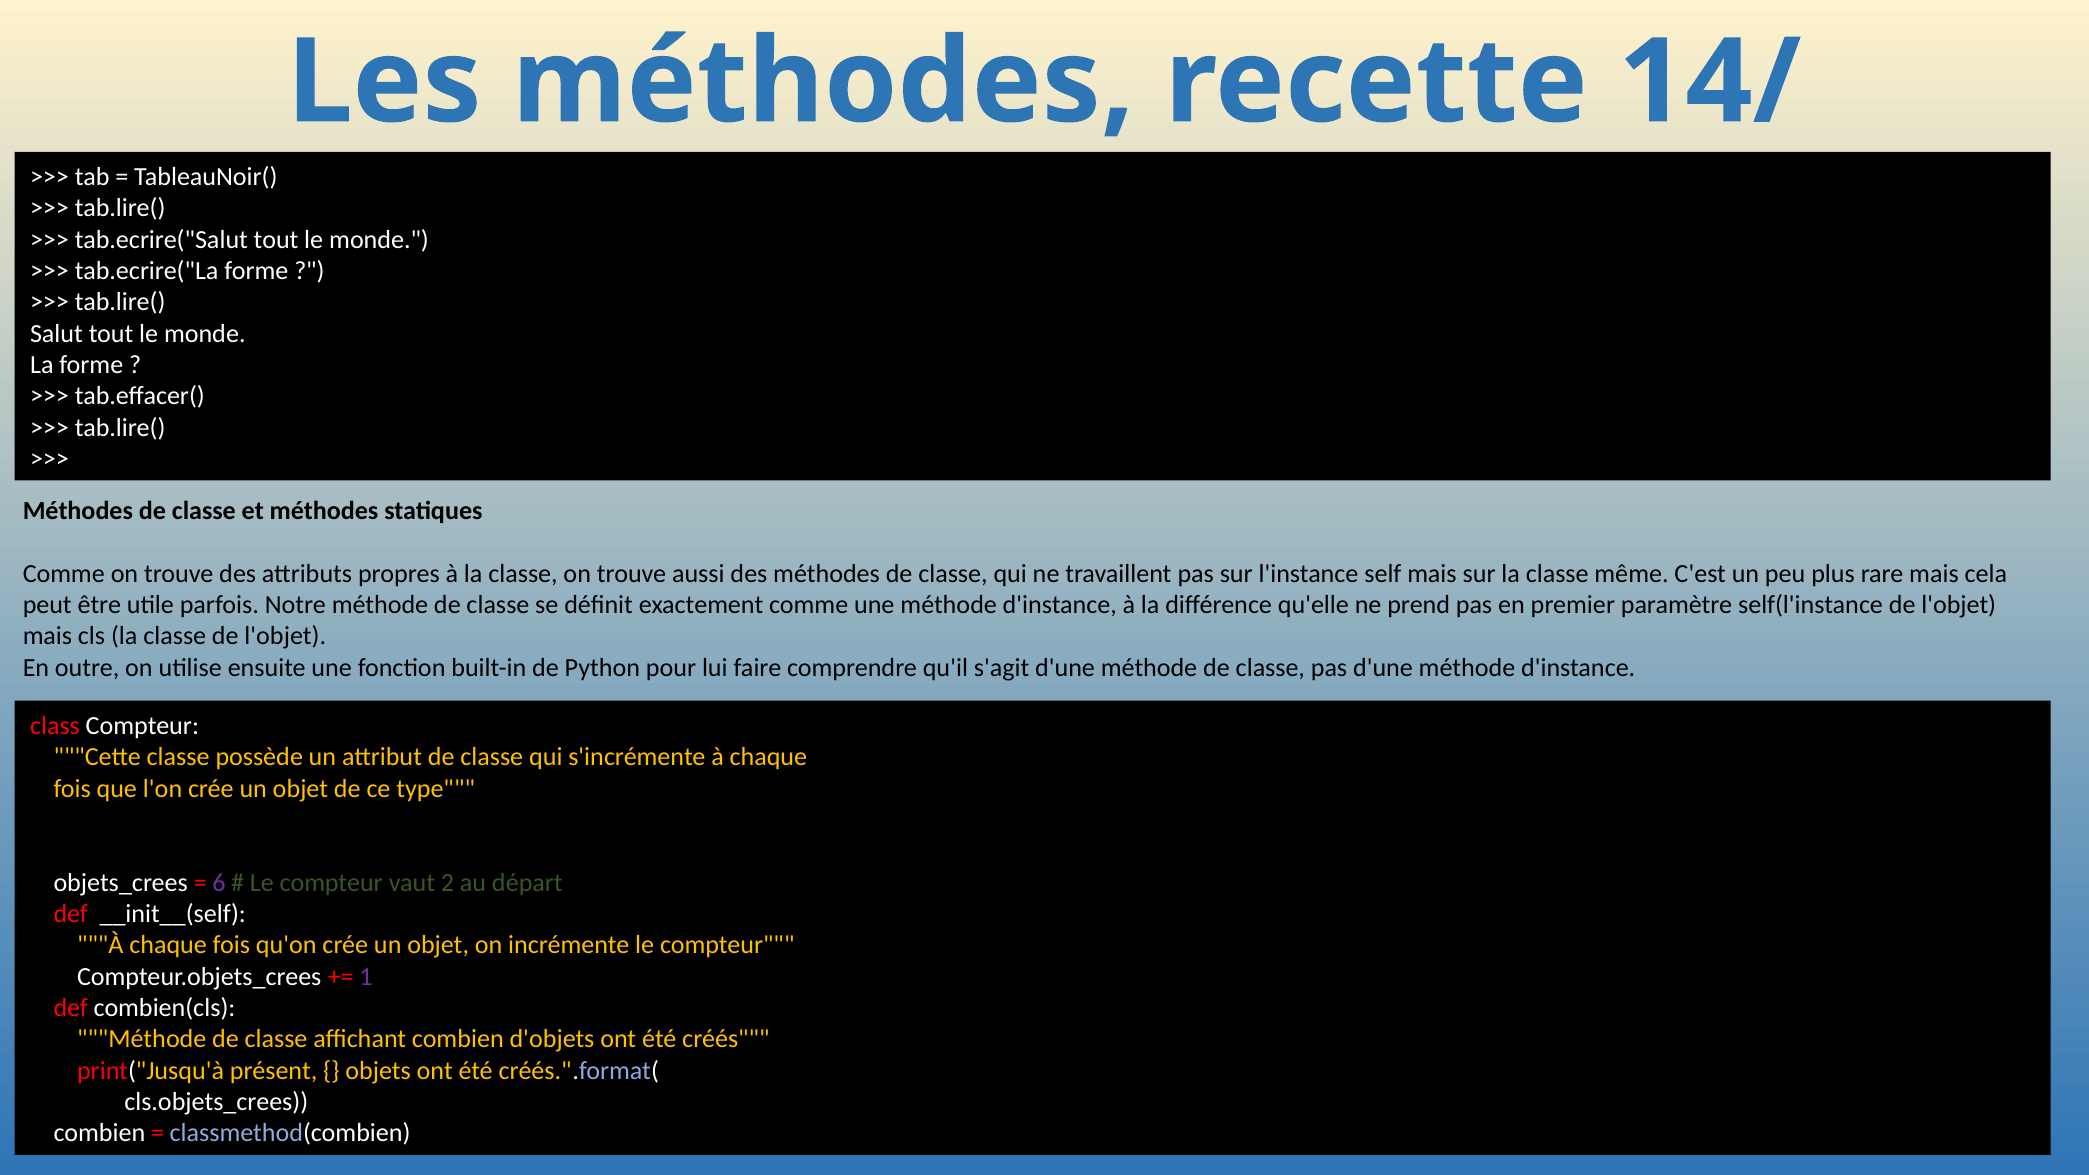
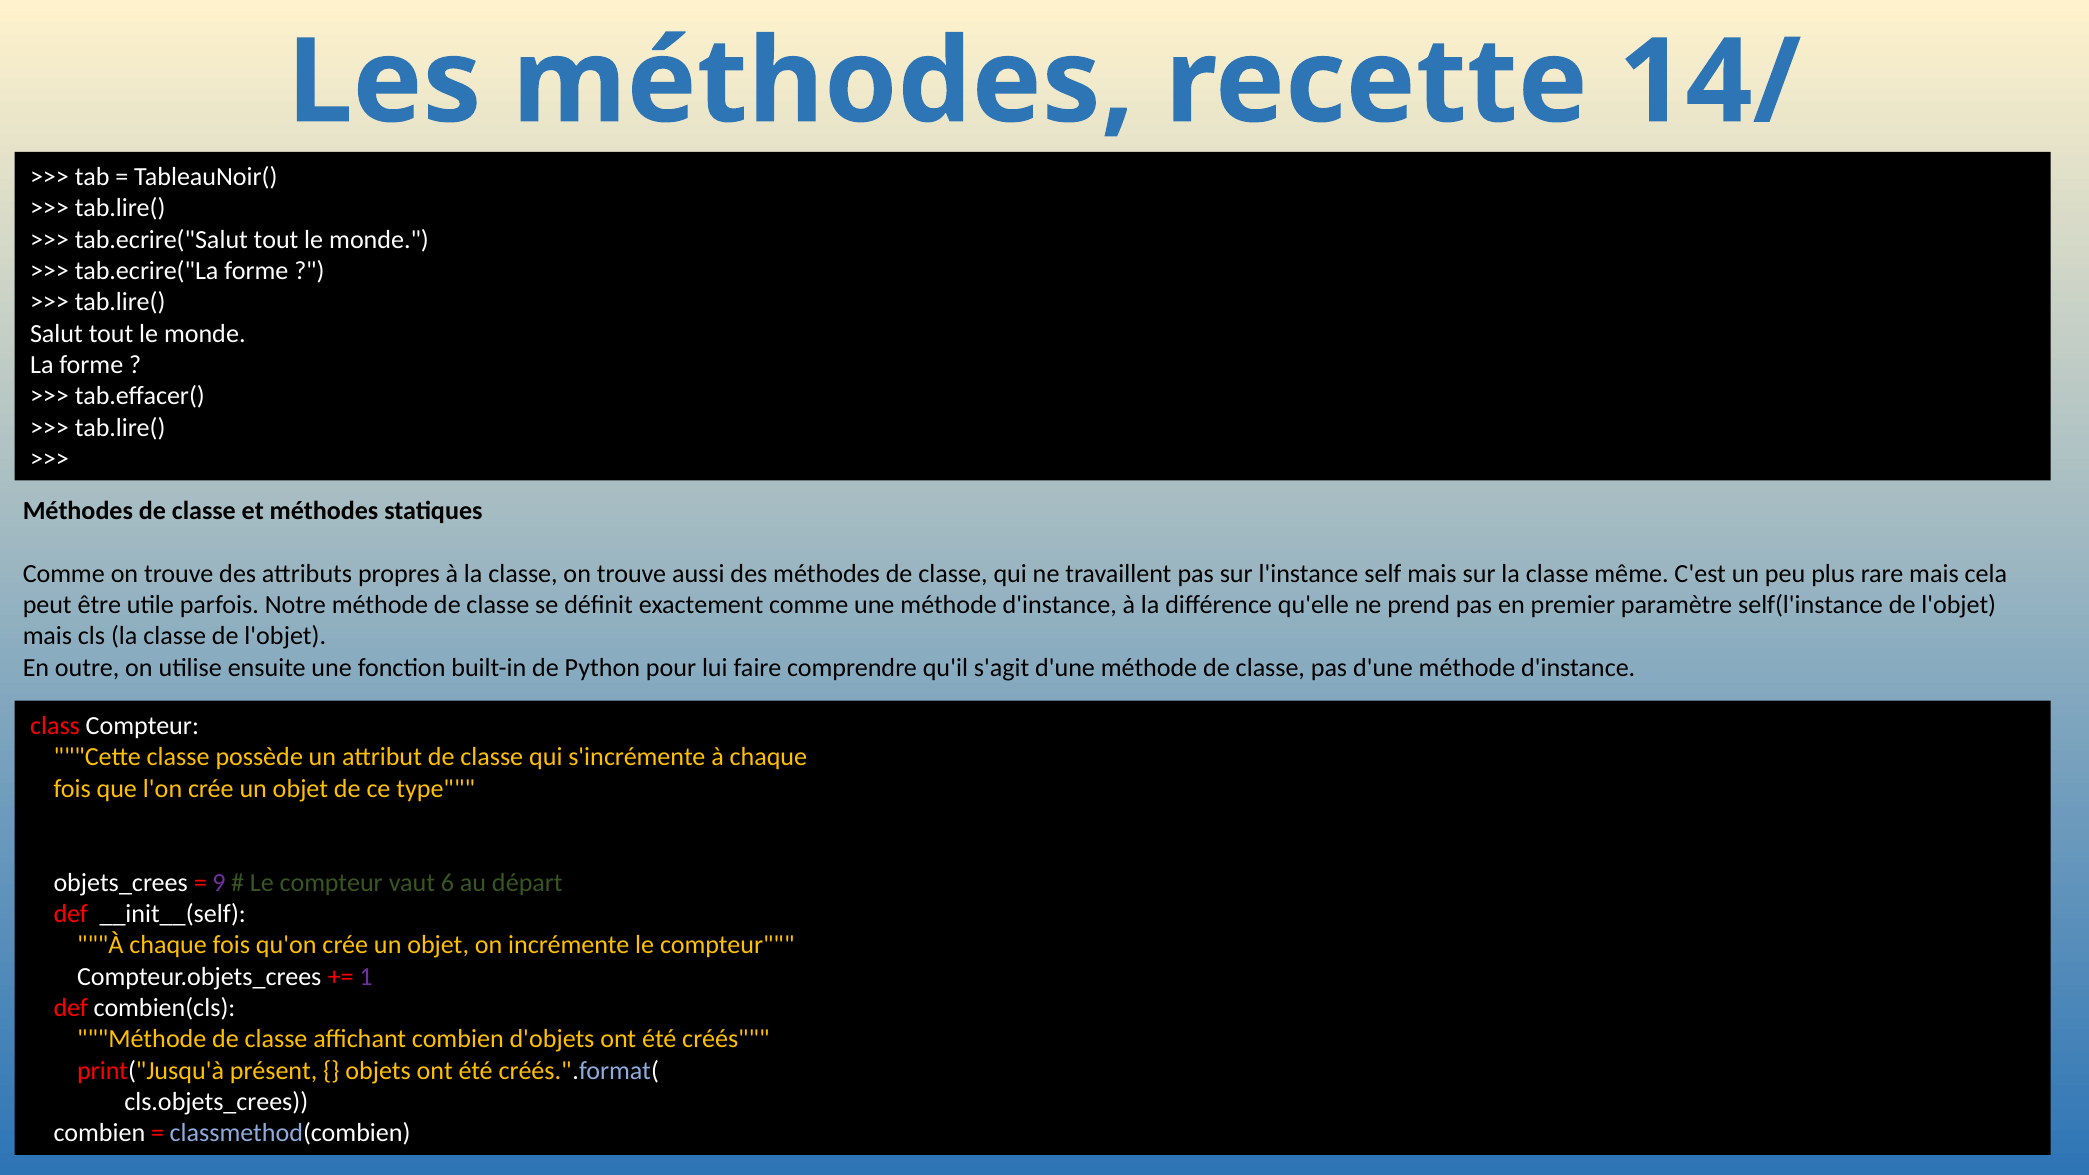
6: 6 -> 9 (219, 883)
2: 2 -> 6 (448, 883)
